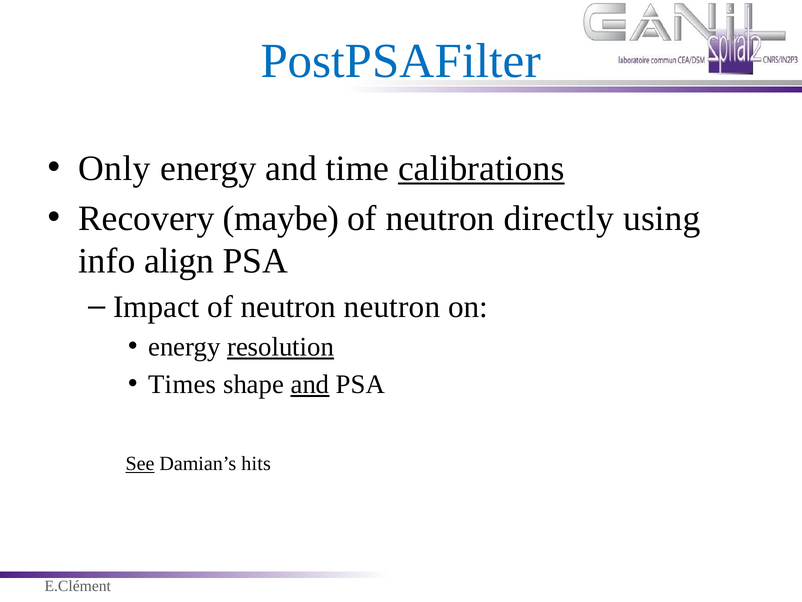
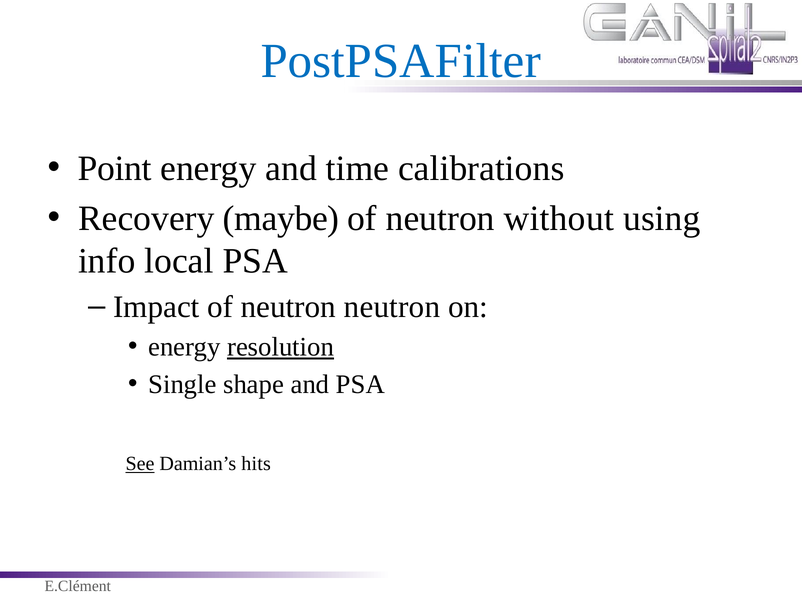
Only: Only -> Point (115, 168)
calibrations underline: present -> none (481, 168)
directly: directly -> without (559, 218)
align: align -> local (179, 261)
Times: Times -> Single (182, 384)
and underline: present -> none (310, 384)
